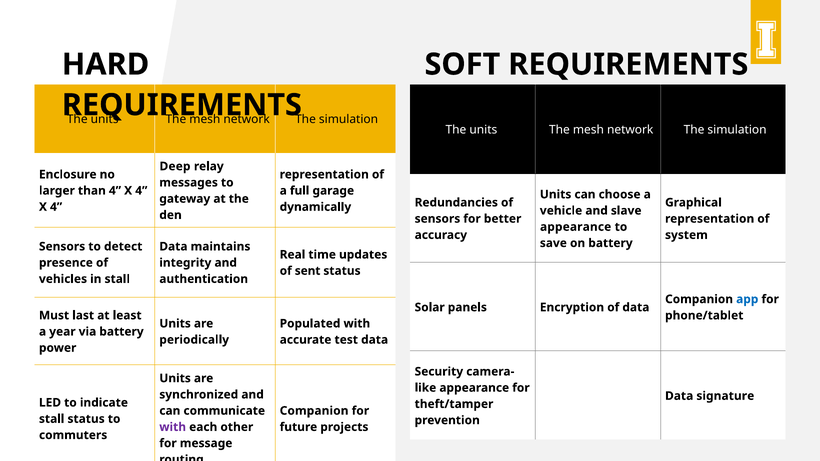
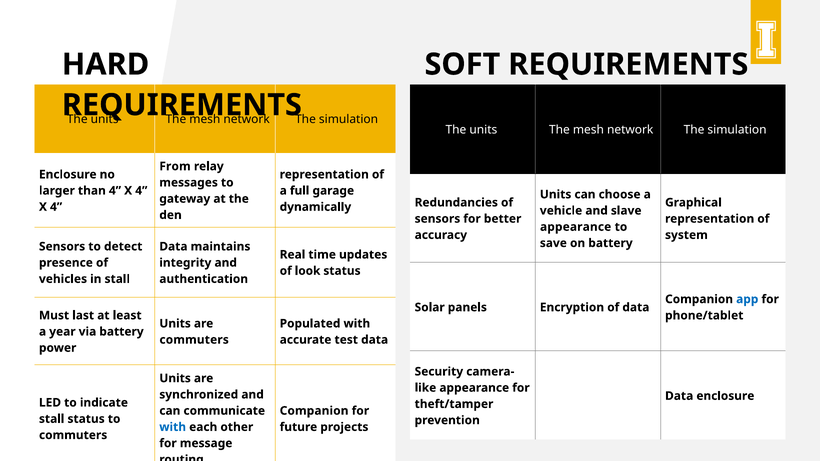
Deep: Deep -> From (175, 166)
sent: sent -> look (308, 271)
periodically: periodically -> commuters (194, 340)
Data signature: signature -> enclosure (725, 396)
with colour: purple -> blue (173, 427)
